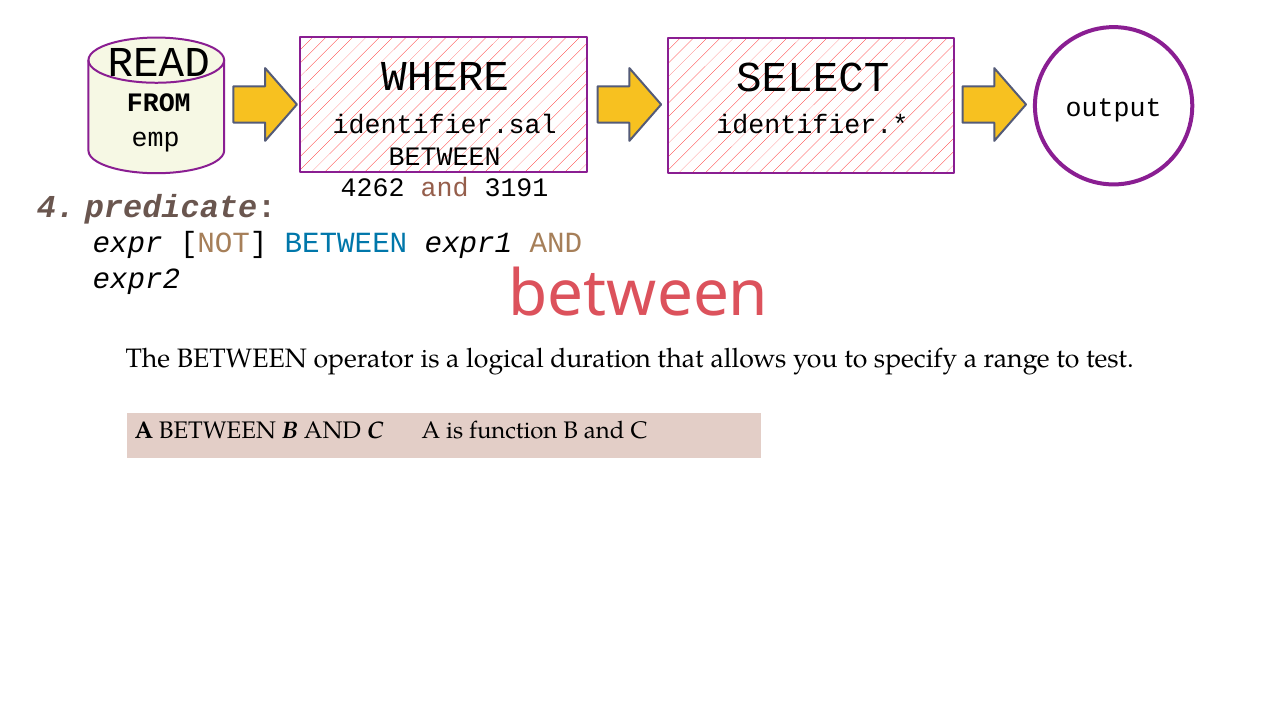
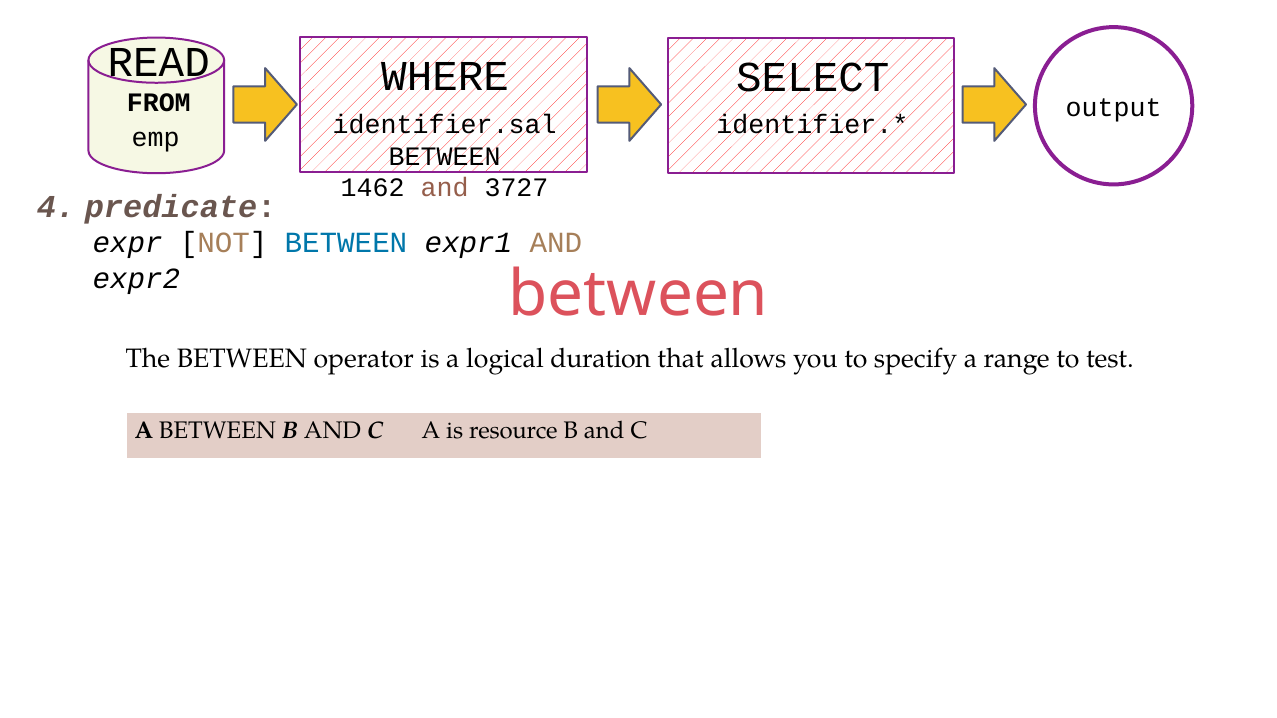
4262: 4262 -> 1462 (373, 188)
3191: 3191 -> 3727 (516, 188)
function: function -> resource (513, 431)
